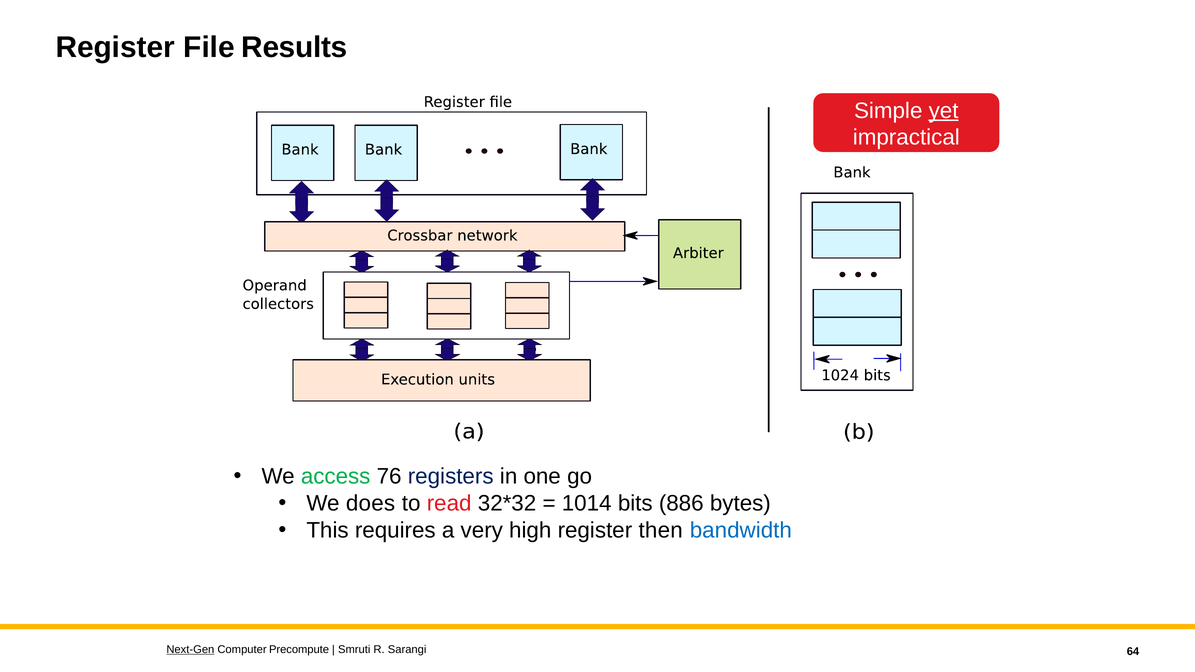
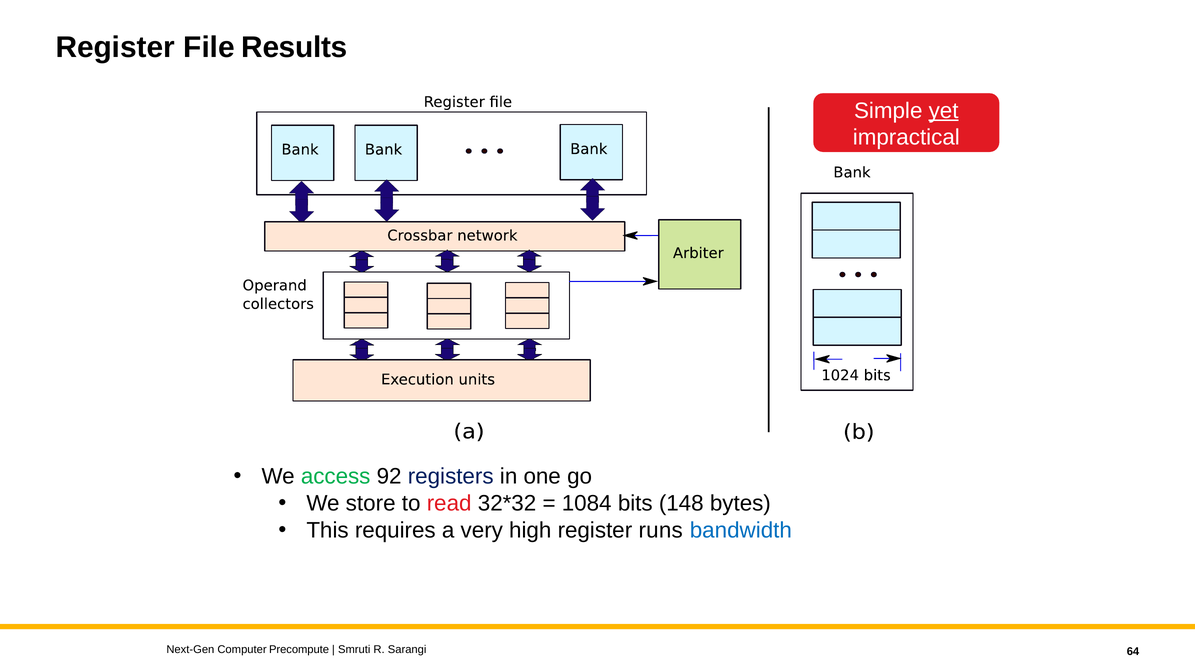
76: 76 -> 92 (389, 477)
does: does -> store (371, 504)
1014: 1014 -> 1084 (587, 504)
886: 886 -> 148 (681, 504)
then: then -> runs (661, 530)
Next-Gen underline: present -> none (190, 650)
